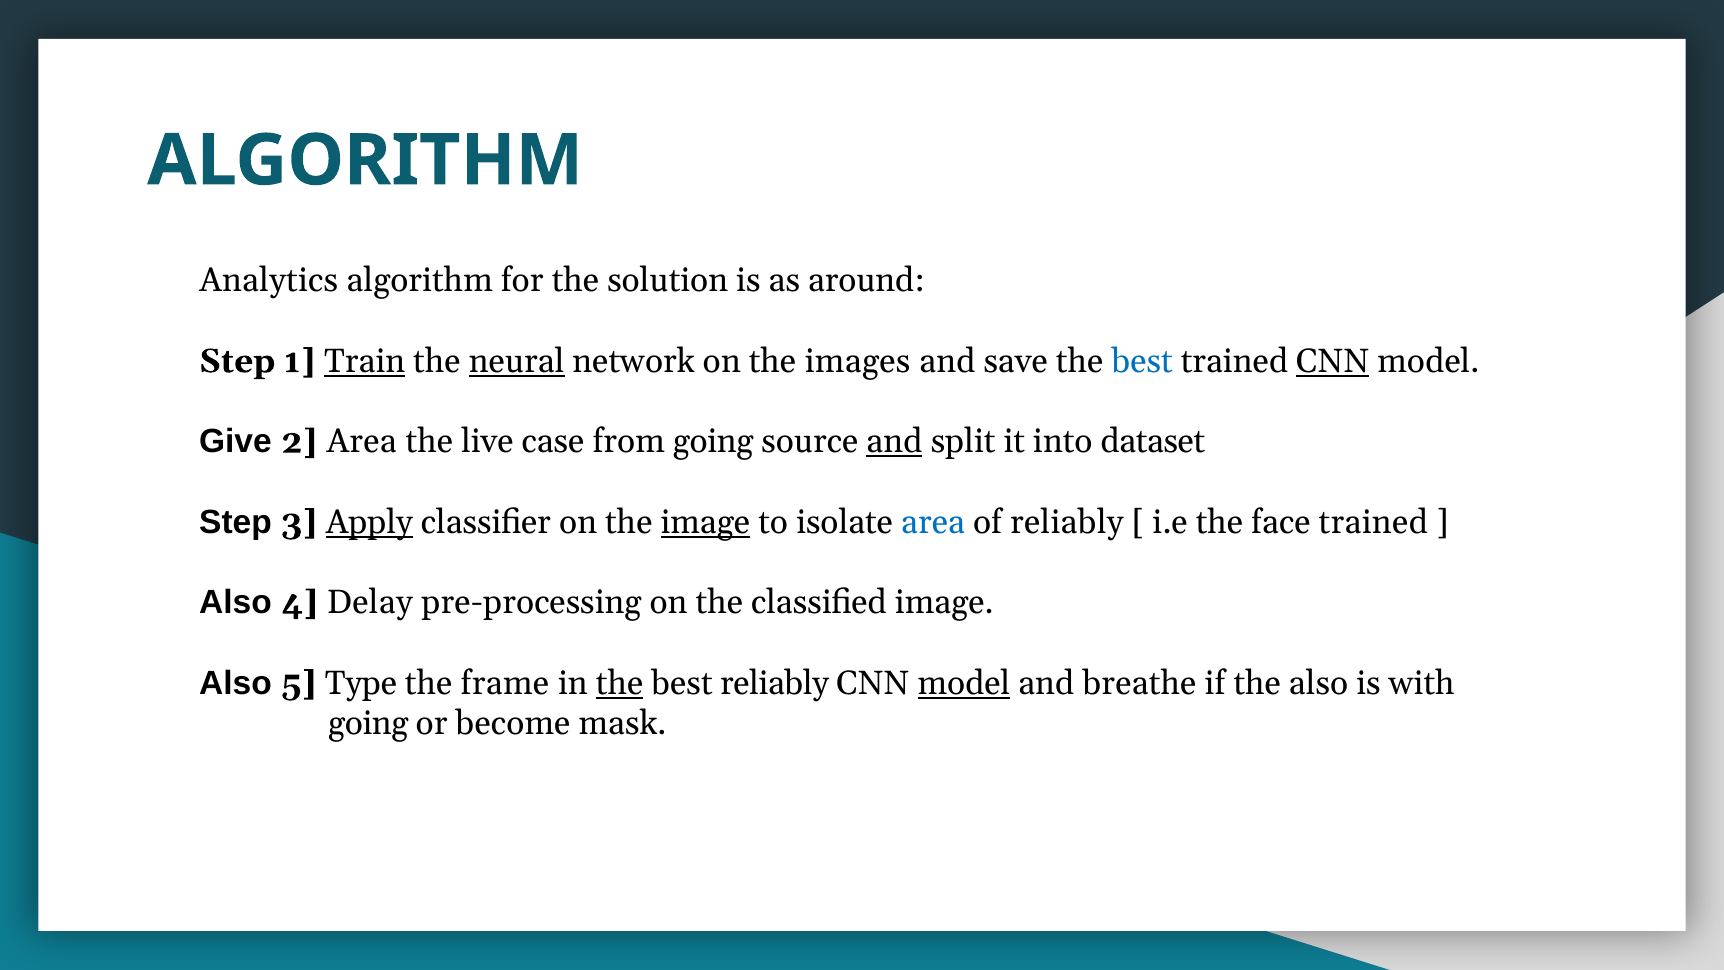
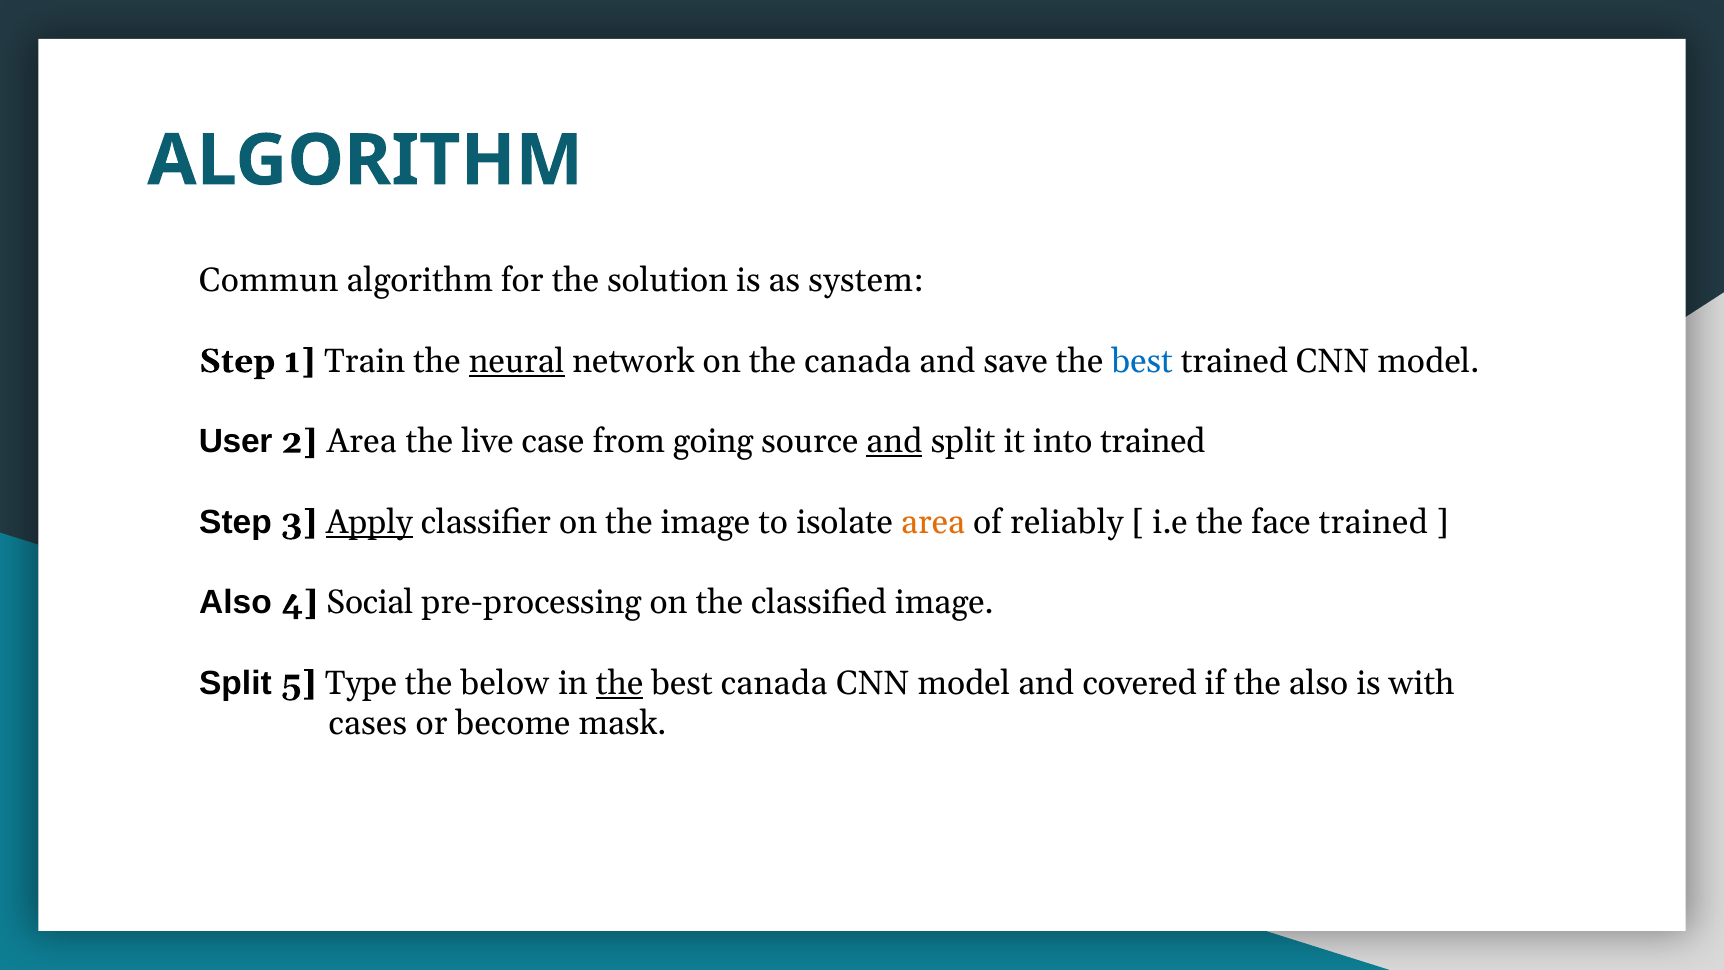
Analytics: Analytics -> Commun (269, 281)
around: around -> system (866, 281)
Train underline: present -> none (365, 361)
the images: images -> canada (858, 361)
CNN underline: present -> none (1333, 361)
Give: Give -> User (236, 442)
into dataset: dataset -> trained (1153, 442)
image underline: present -> none (705, 522)
area colour: blue -> orange (933, 522)
Delay: Delay -> Social (370, 603)
Also: Also -> Split (235, 683)
frame: frame -> below (505, 683)
best reliably: reliably -> canada (774, 683)
model underline: present -> none (964, 683)
breathe: breathe -> covered (1140, 683)
going: going -> cases (368, 723)
